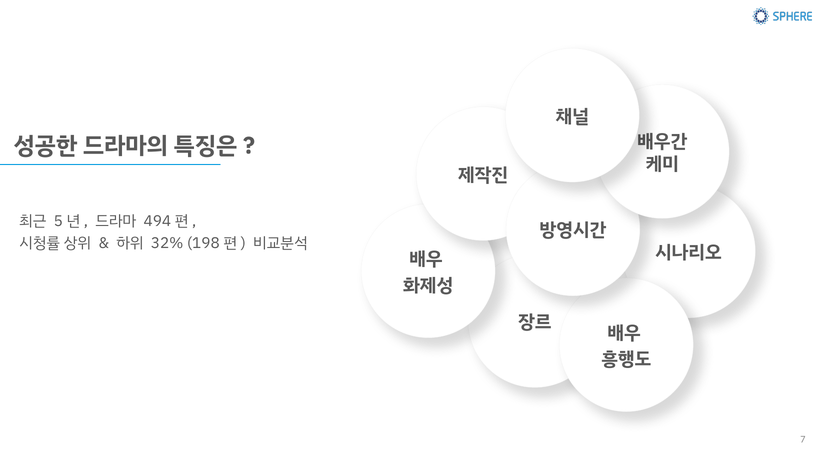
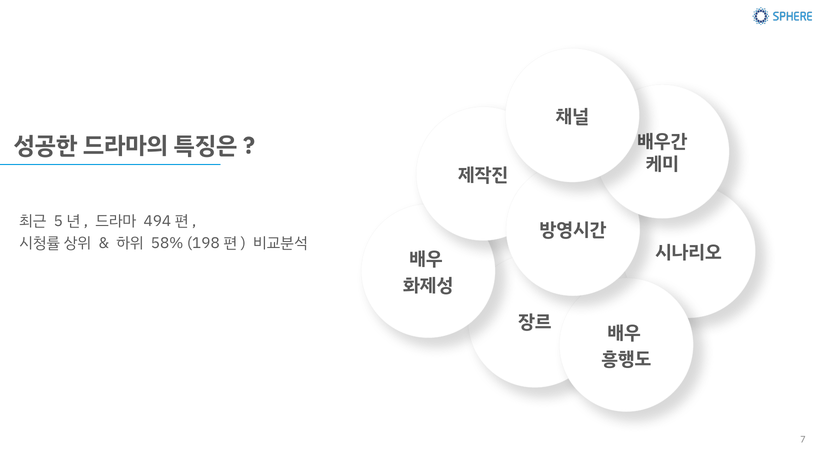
32%: 32% -> 58% (167, 243)
